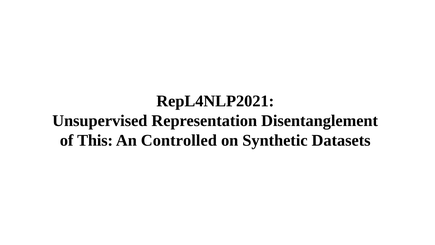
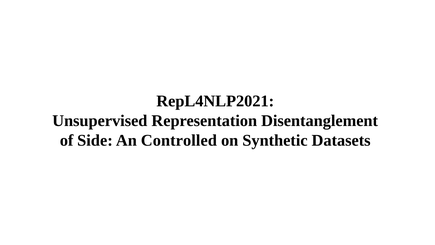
This: This -> Side (95, 140)
